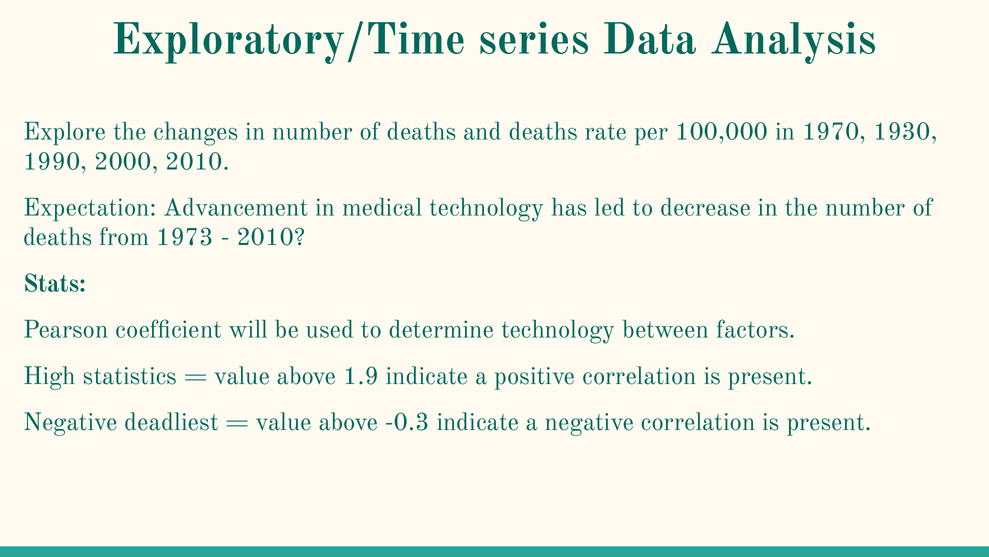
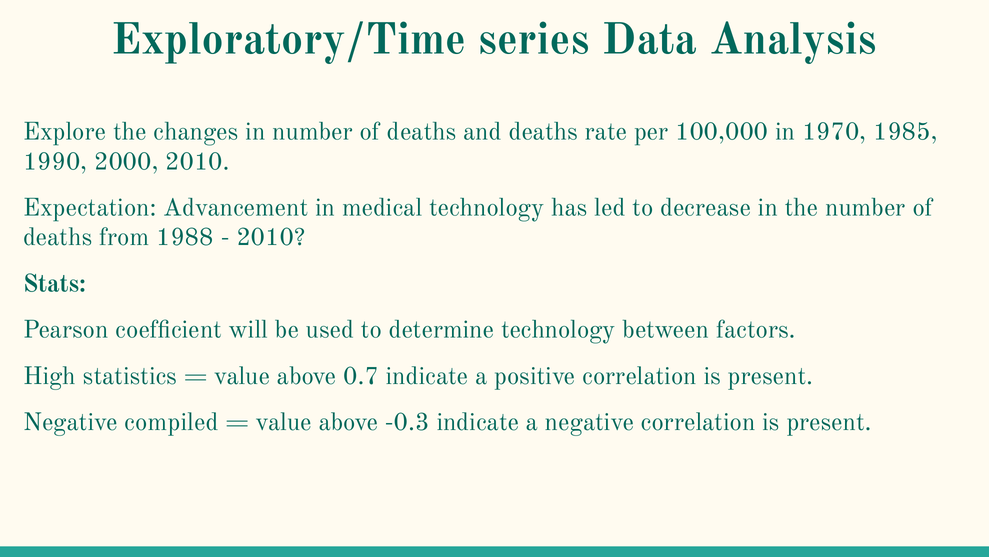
1930: 1930 -> 1985 (905, 132)
1973: 1973 -> 1988 (185, 237)
1.9: 1.9 -> 0.7 (361, 375)
deadliest: deadliest -> compiled (172, 422)
